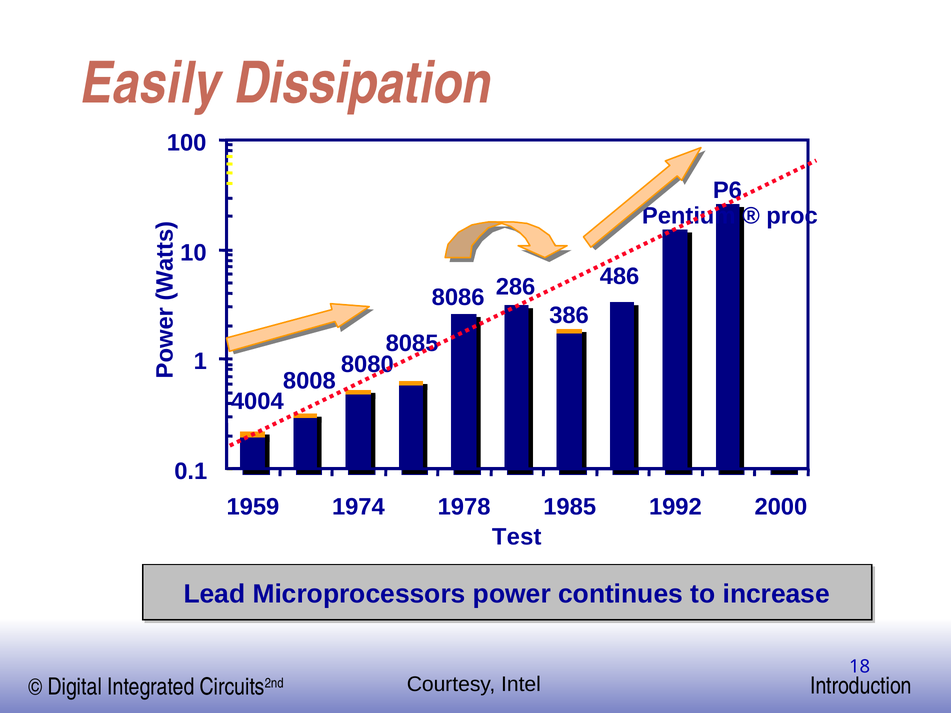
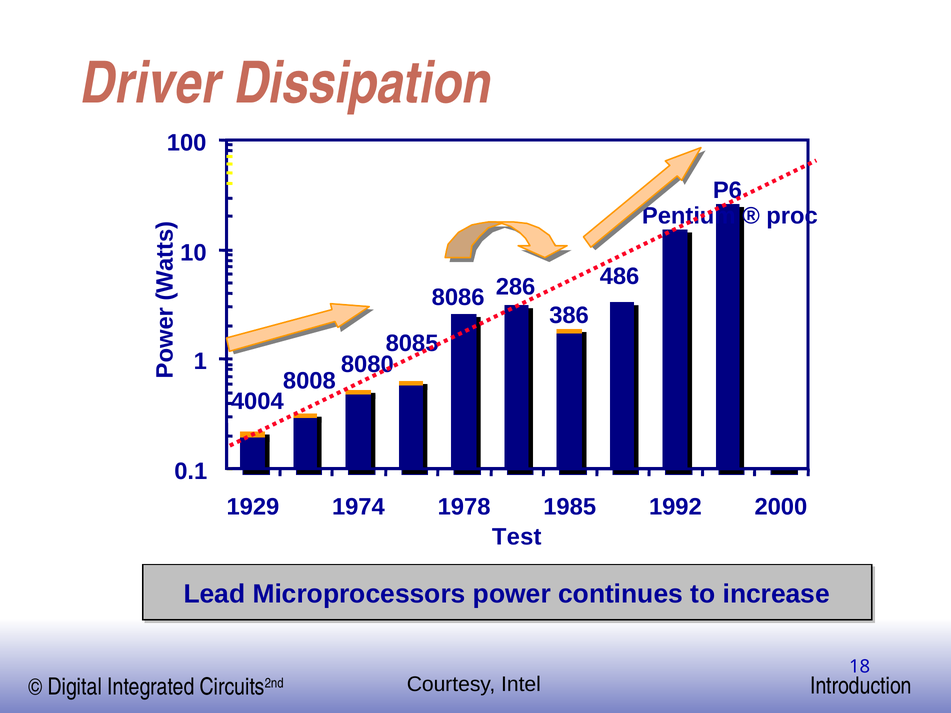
Easily: Easily -> Driver (151, 83)
1959: 1959 -> 1929 (253, 507)
